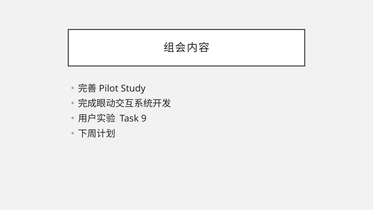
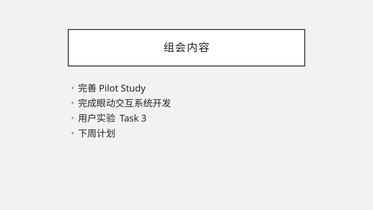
9: 9 -> 3 (144, 119)
